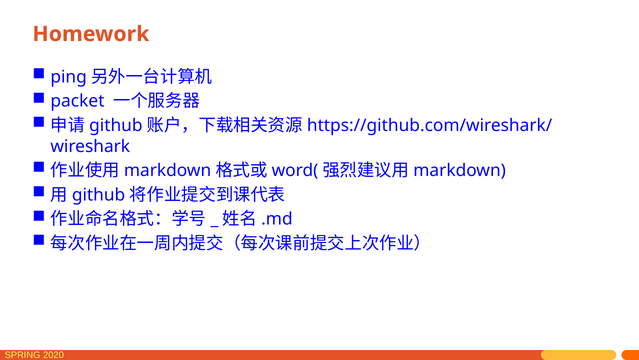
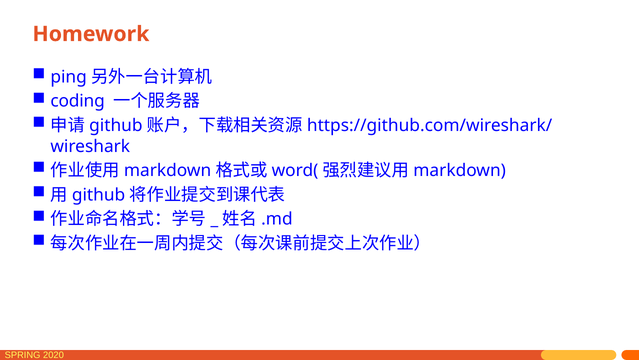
packet: packet -> coding (78, 101)
